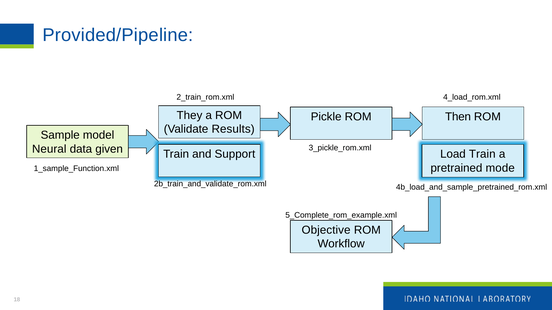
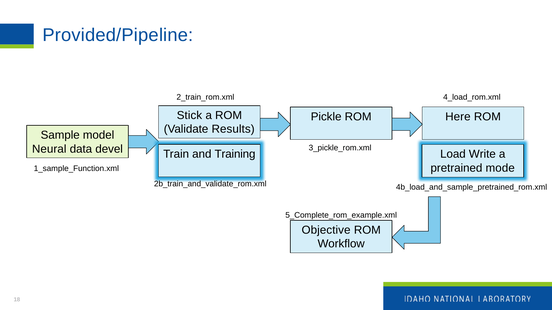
They: They -> Stick (189, 116)
Then: Then -> Here (458, 117)
given: given -> devel (109, 149)
Support: Support -> Training (235, 154)
Load Train: Train -> Write (482, 154)
